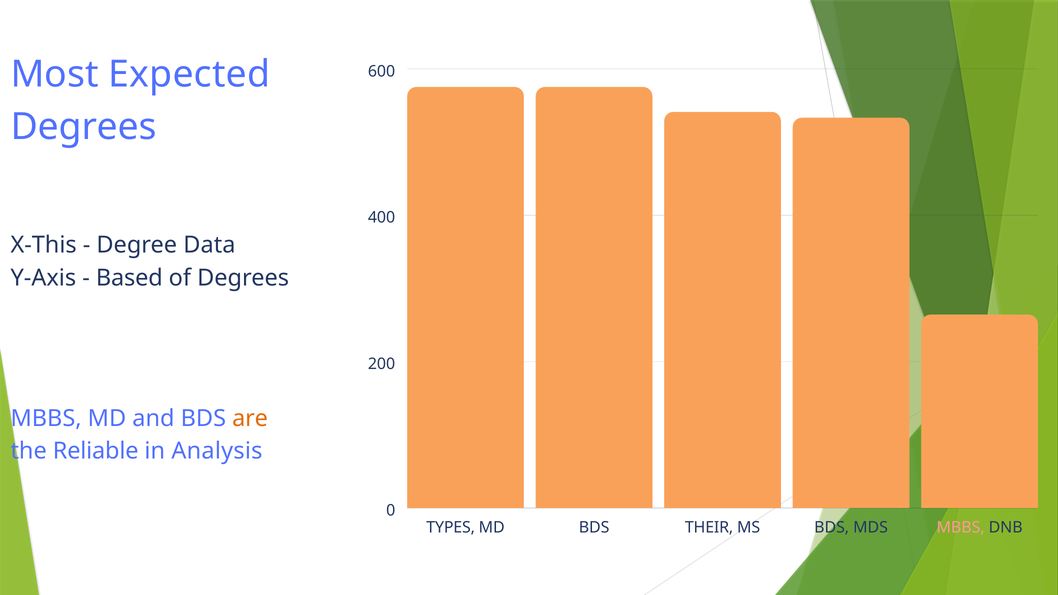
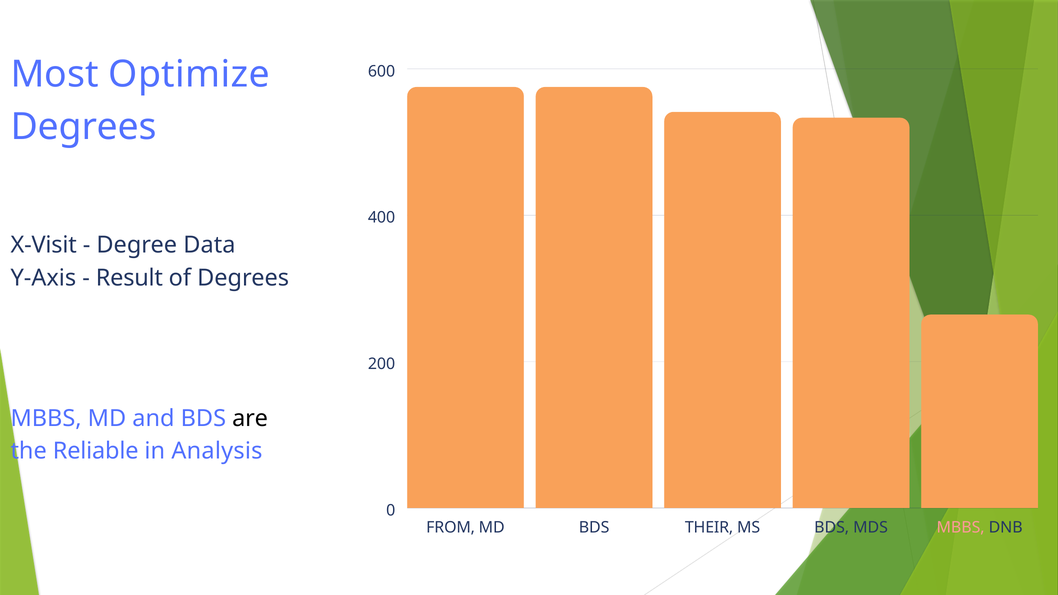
Expected: Expected -> Optimize (189, 74)
X-This: X-This -> X-Visit (44, 245)
Based: Based -> Result (129, 278)
are colour: orange -> black (250, 418)
TYPES: TYPES -> FROM (451, 528)
